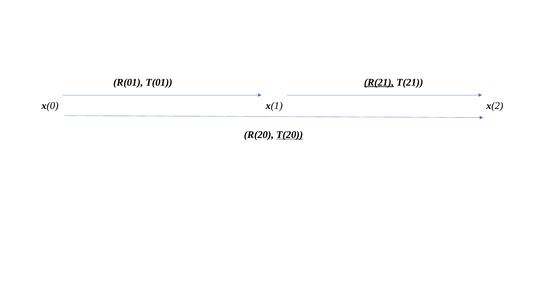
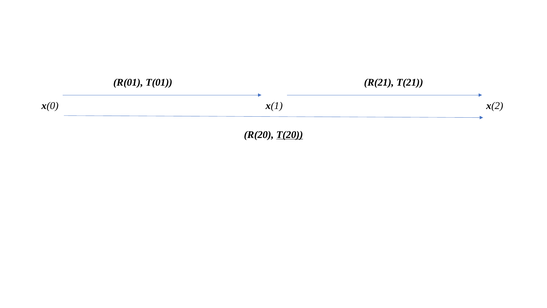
R(21 underline: present -> none (379, 82)
